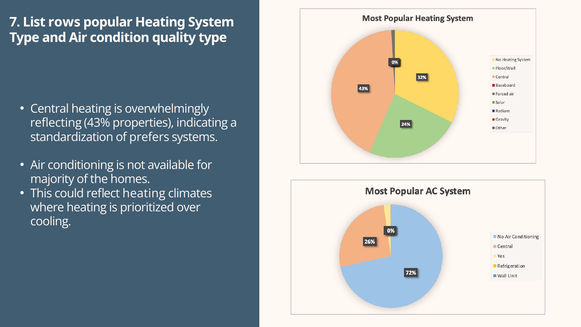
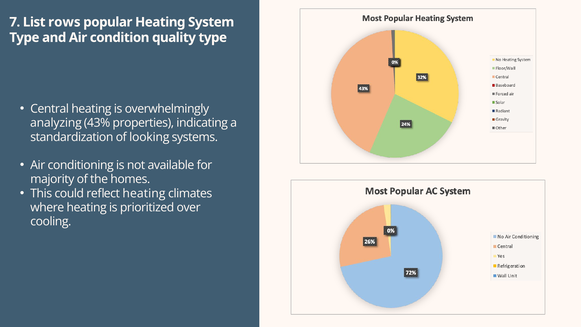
reflecting: reflecting -> analyzing (56, 123)
prefers: prefers -> looking (149, 137)
